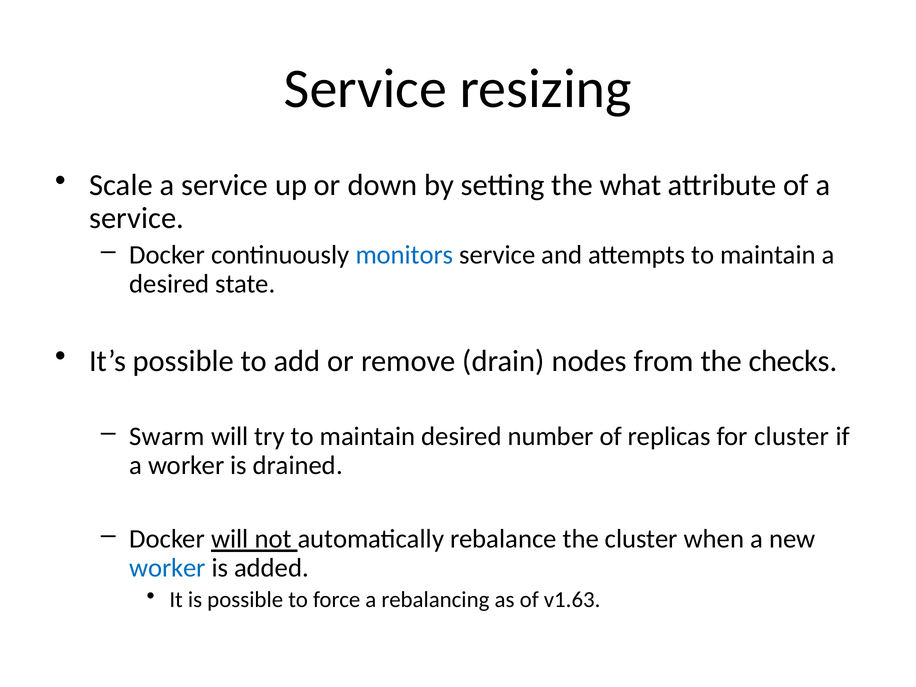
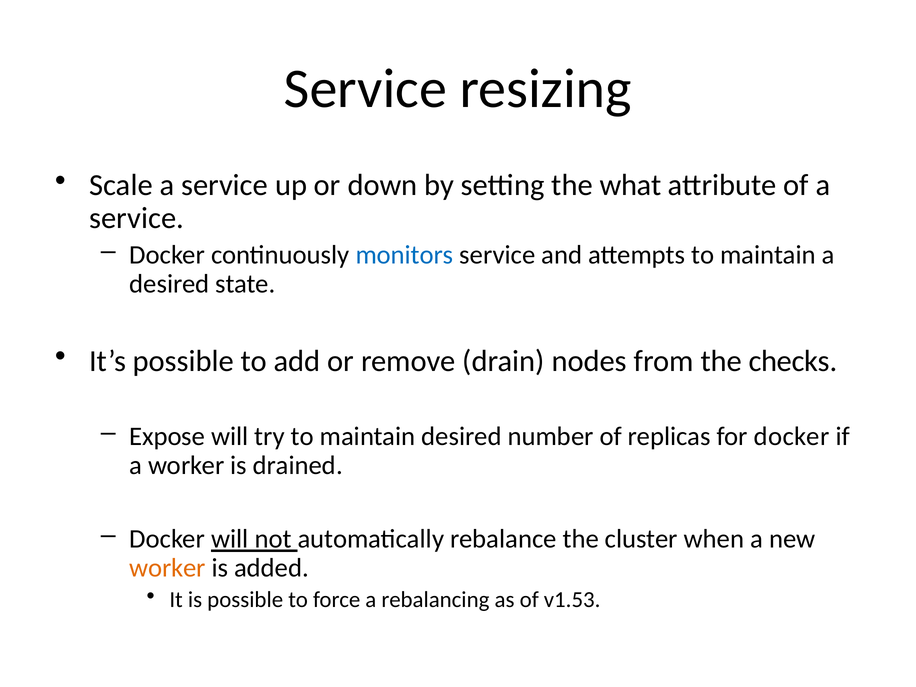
Swarm: Swarm -> Expose (167, 436)
for cluster: cluster -> docker (792, 436)
worker colour: blue -> orange (168, 568)
v1.63: v1.63 -> v1.53 (572, 600)
